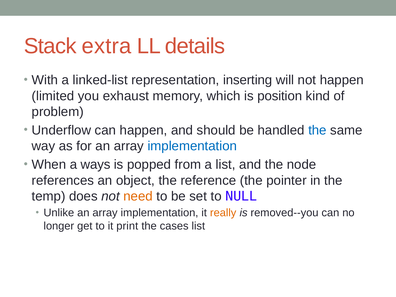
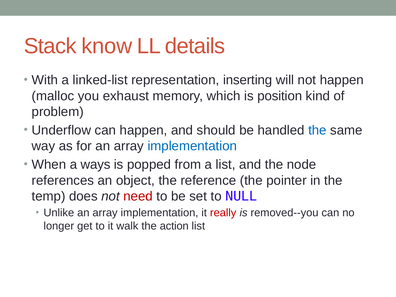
extra: extra -> know (107, 46)
limited: limited -> malloc (53, 96)
need colour: orange -> red (138, 196)
really colour: orange -> red (223, 213)
print: print -> walk (127, 226)
cases: cases -> action (174, 226)
